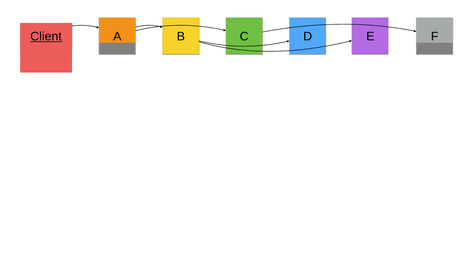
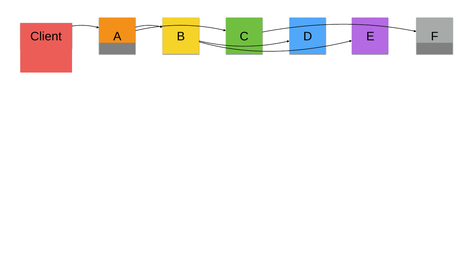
Client underline: present -> none (46, 36)
